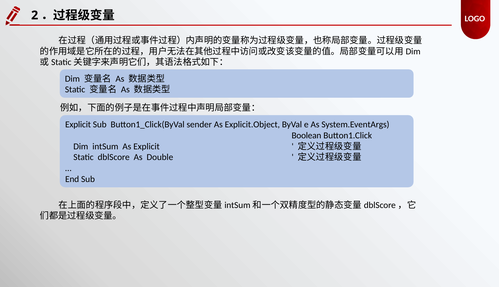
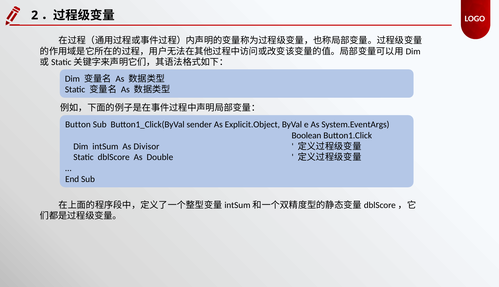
Explicit: Explicit -> Button (78, 125)
As Explicit: Explicit -> Divisor (146, 147)
